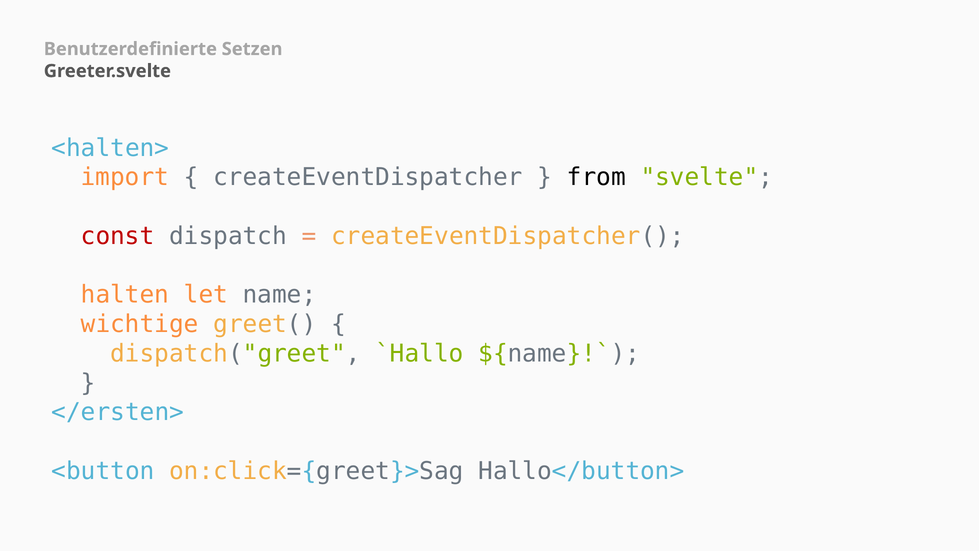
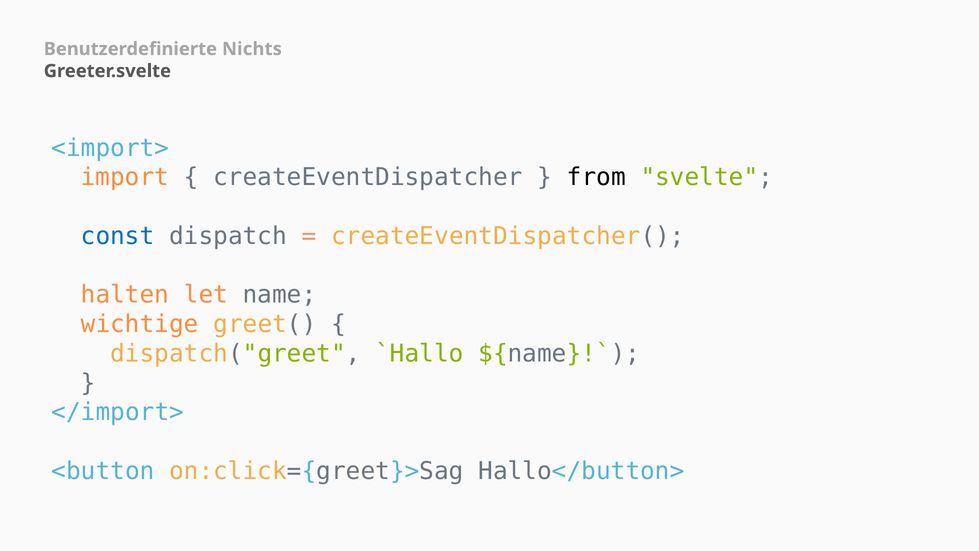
Setzen: Setzen -> Nichts (252, 49)
<halten>: <halten> -> <import> (110, 148)
const colour: red -> blue (118, 236)
</ersten>: </ersten> -> </import> (118, 412)
